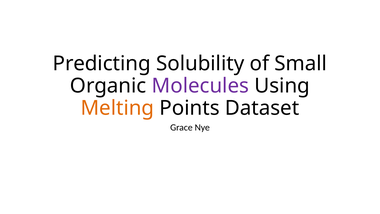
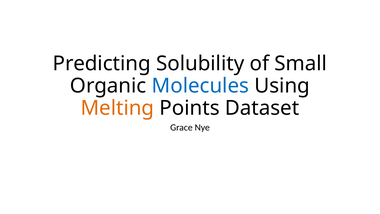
Molecules colour: purple -> blue (200, 86)
